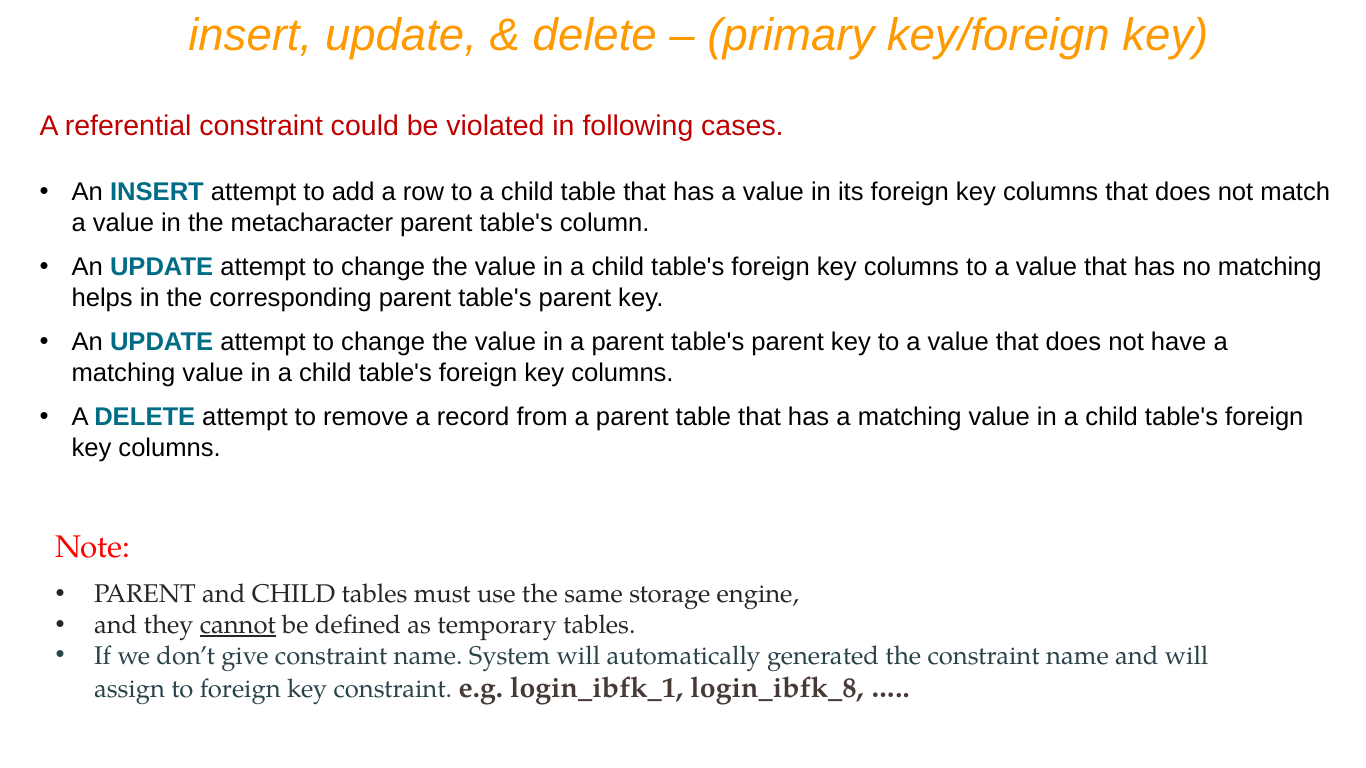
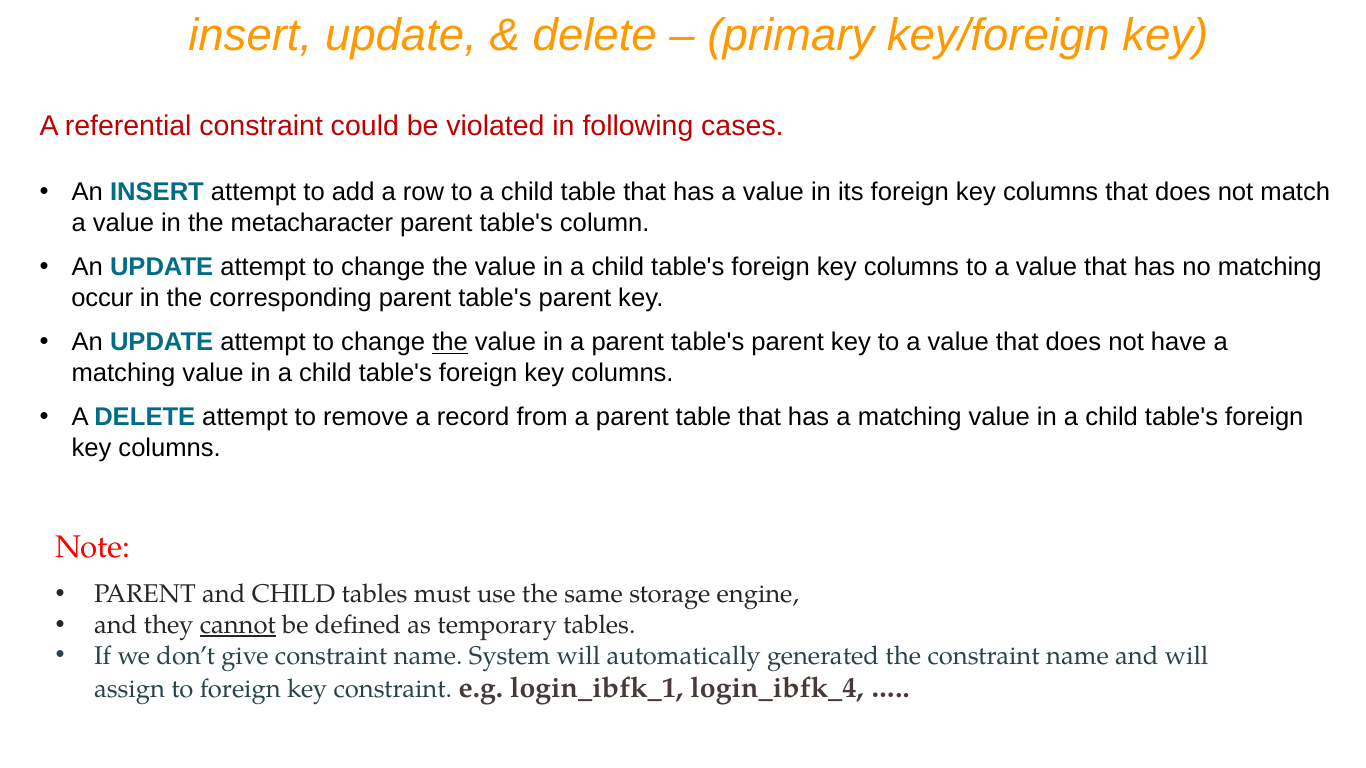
helps: helps -> occur (102, 298)
the underline: none -> present (450, 342)
login_ibfk_8: login_ibfk_8 -> login_ibfk_4 (777, 689)
